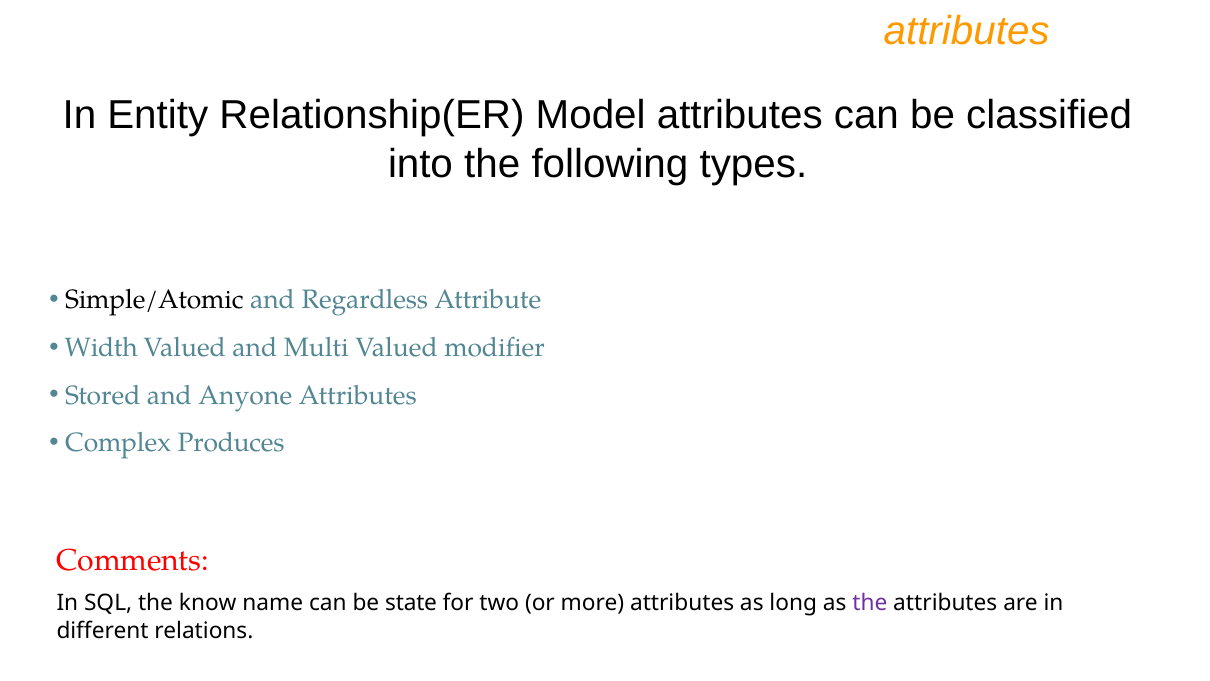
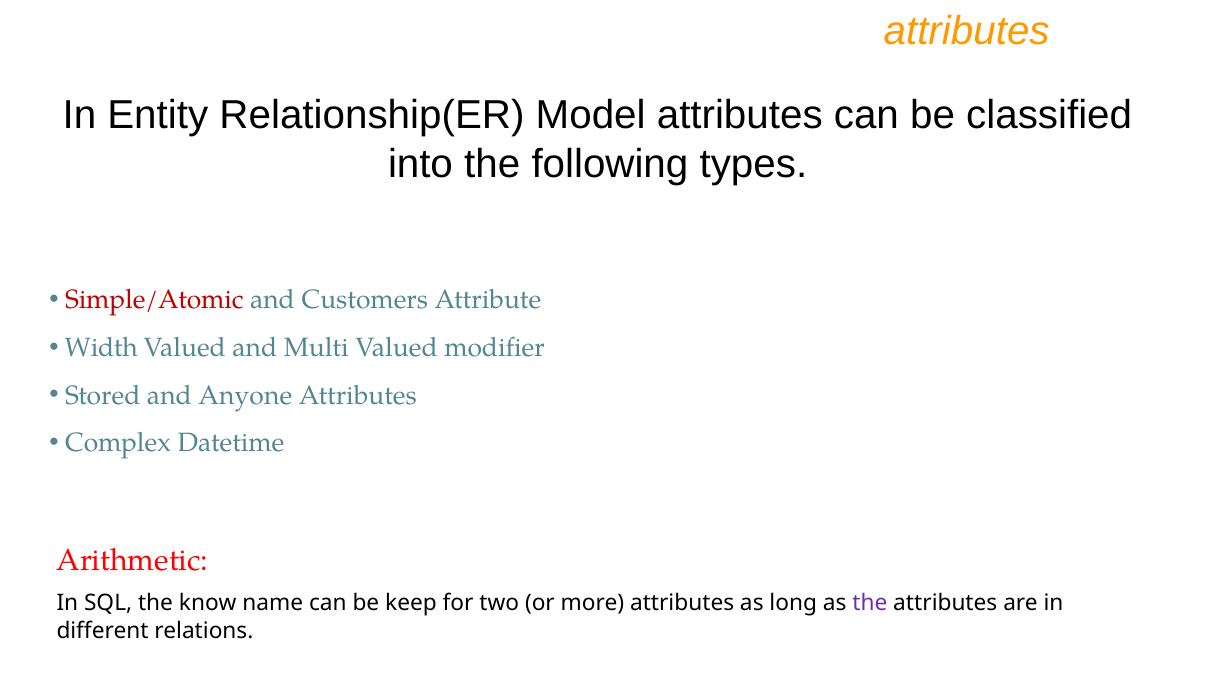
Simple/Atomic colour: black -> red (154, 300)
Regardless: Regardless -> Customers (365, 300)
Produces: Produces -> Datetime (231, 443)
Comments: Comments -> Arithmetic (133, 560)
state: state -> keep (411, 603)
